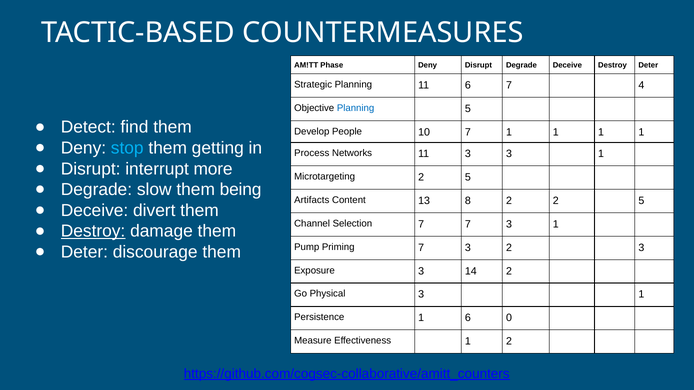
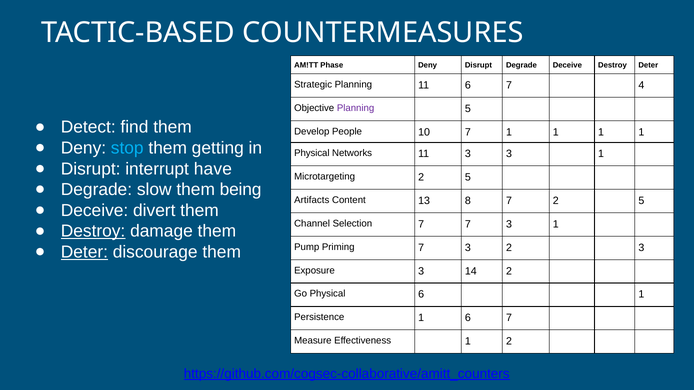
Planning colour: blue -> purple (356, 108)
Process: Process -> Physical (312, 153)
more: more -> have (213, 169)
8 2: 2 -> 7 (509, 201)
Deter underline: none -> present (84, 252)
Physical 3: 3 -> 6 (421, 295)
1 6 0: 0 -> 7 (509, 318)
